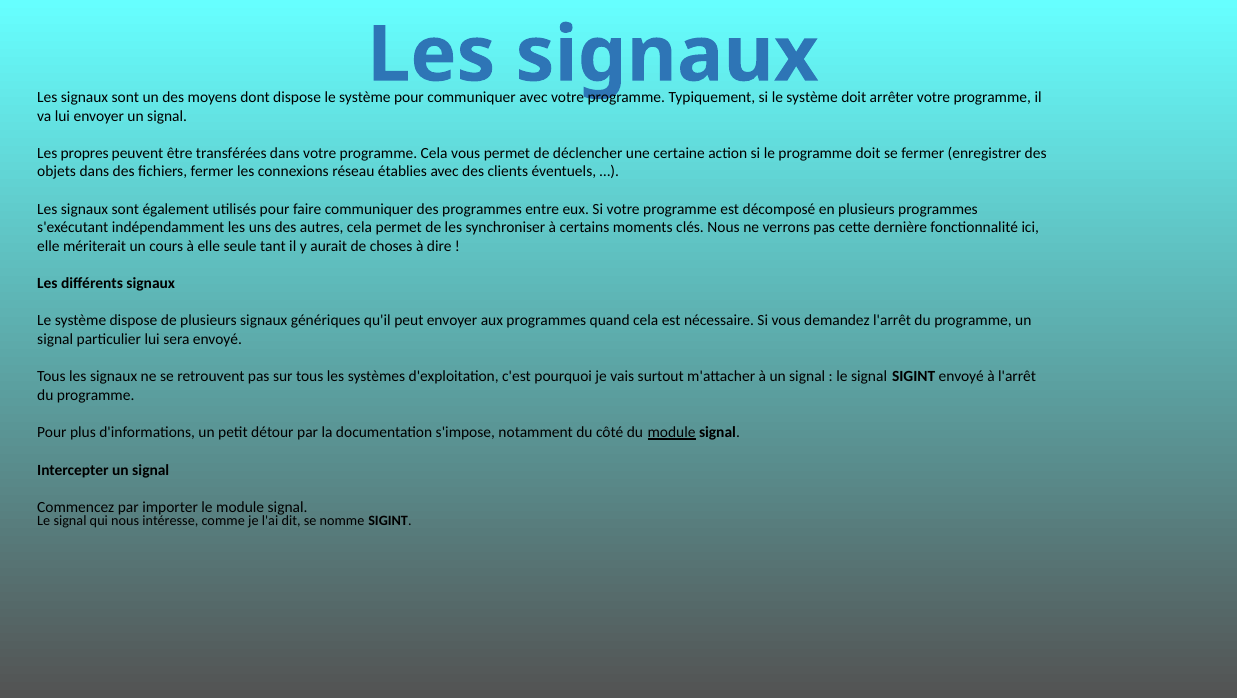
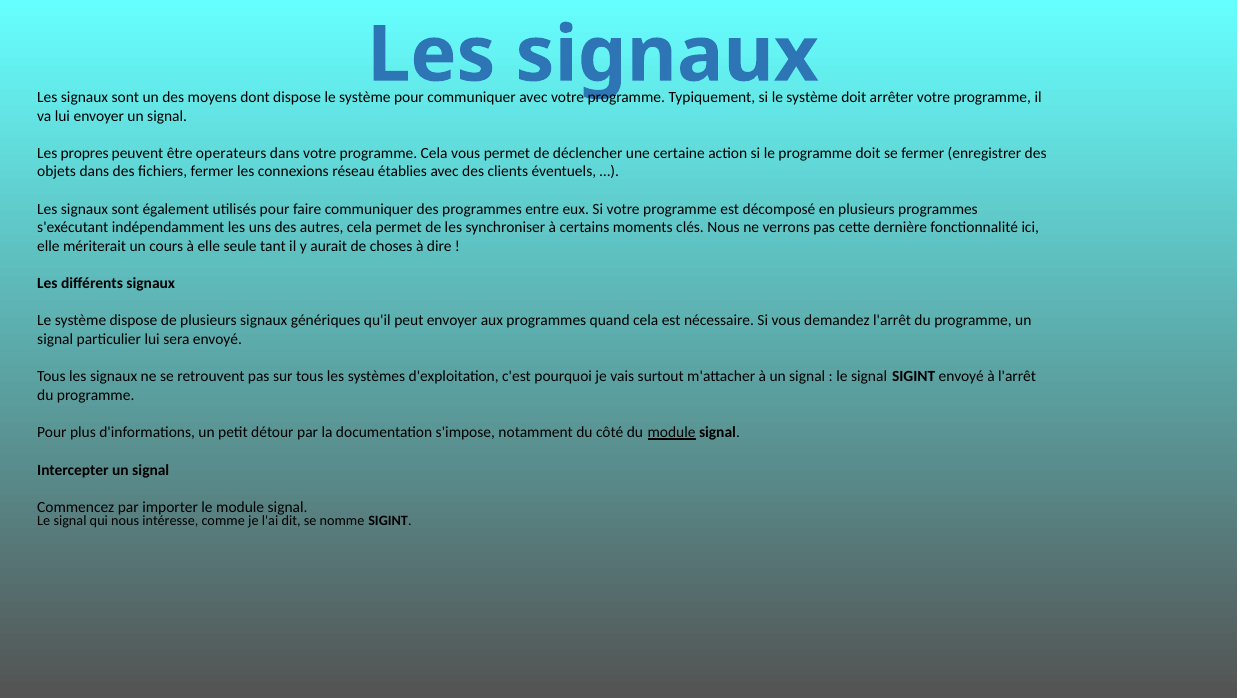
transférées: transférées -> operateurs (231, 153)
